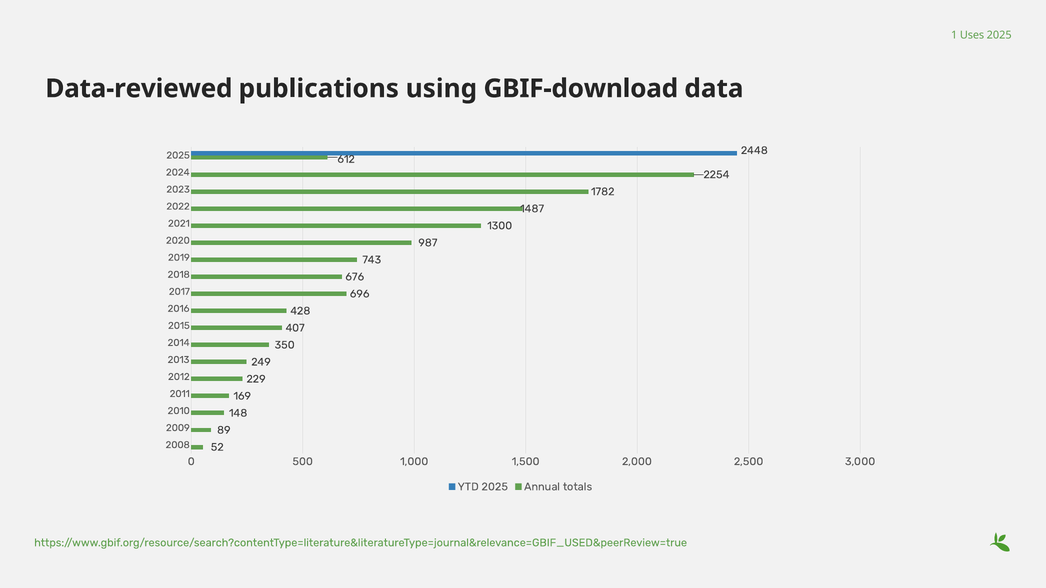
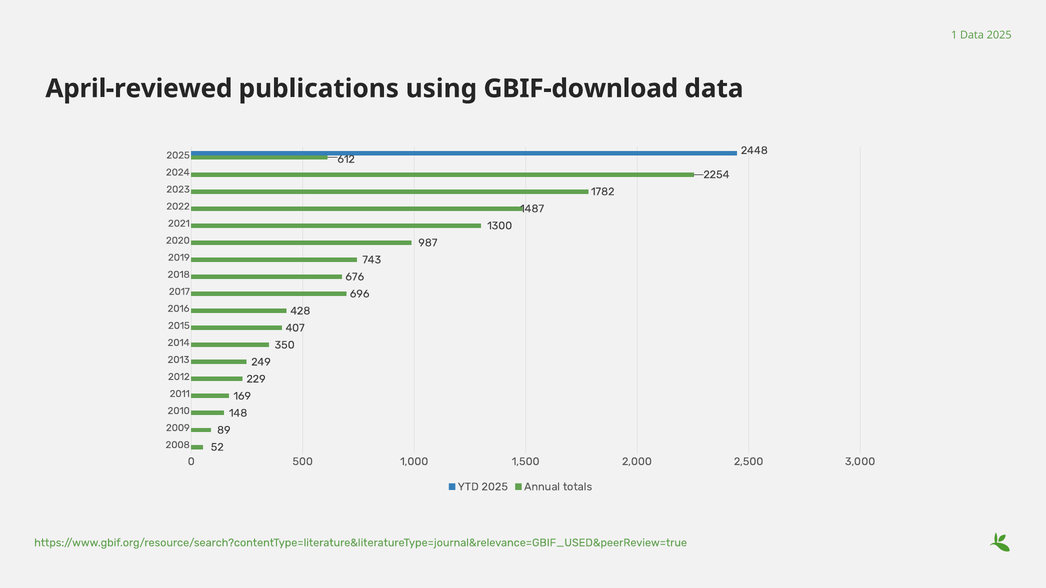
1 Uses: Uses -> Data (972, 35)
Data-reviewed: Data-reviewed -> April-reviewed (139, 89)
